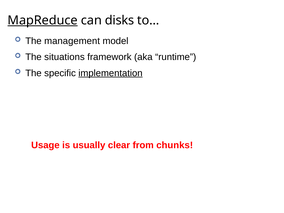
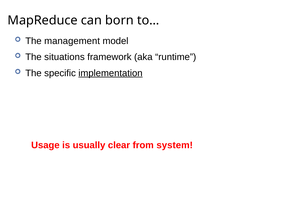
MapReduce underline: present -> none (43, 20)
disks: disks -> born (119, 20)
chunks: chunks -> system (175, 145)
